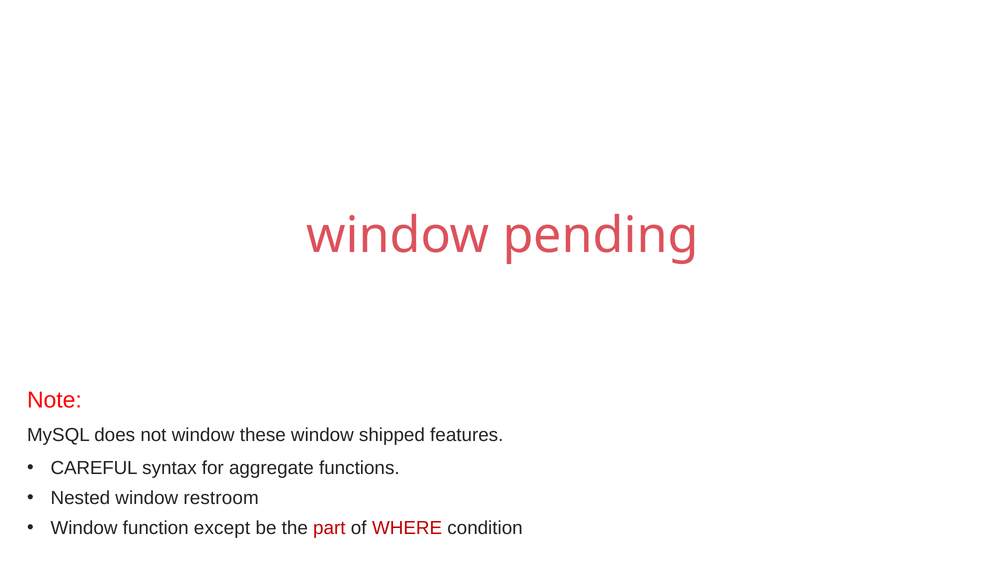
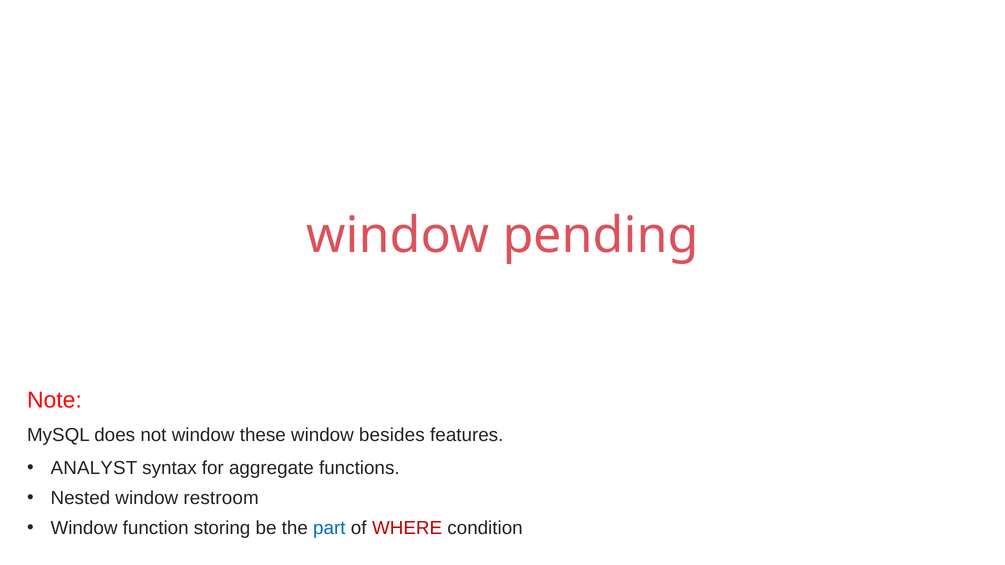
shipped: shipped -> besides (392, 435)
CAREFUL: CAREFUL -> ANALYST (94, 468)
except: except -> storing (222, 528)
part colour: red -> blue (329, 528)
